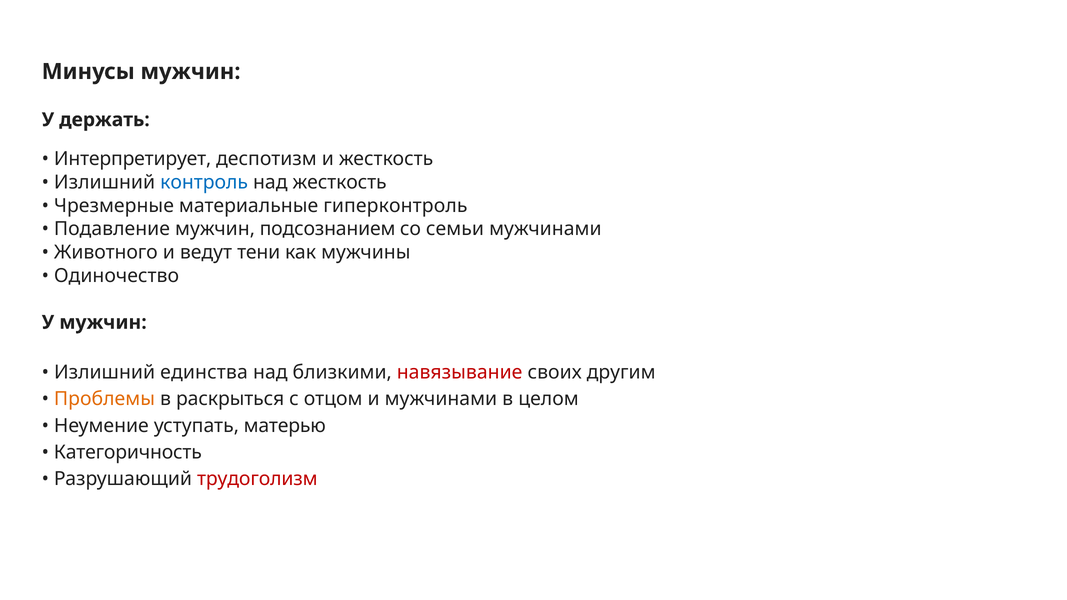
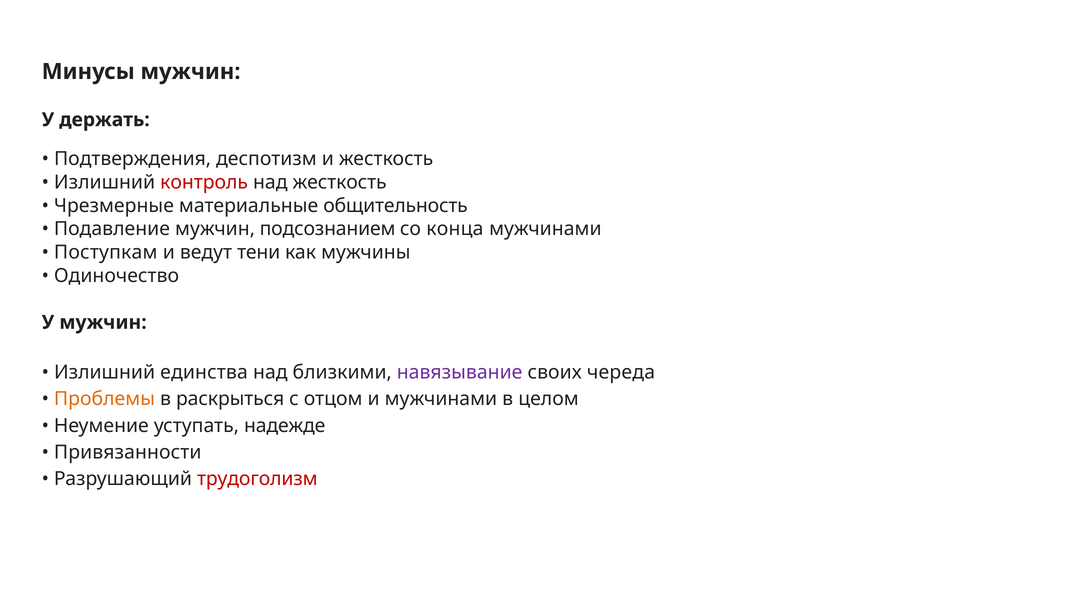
Интерпретирует: Интерпретирует -> Подтверждения (133, 159)
контроль colour: blue -> red (204, 182)
гиперконтроль: гиперконтроль -> общительность (396, 206)
семьи: семьи -> конца (455, 229)
Животного: Животного -> Поступкам (106, 252)
навязывание colour: red -> purple (460, 372)
другим: другим -> череда (621, 372)
матерью: матерью -> надежде (285, 426)
Категоричность: Категоричность -> Привязанности (128, 453)
